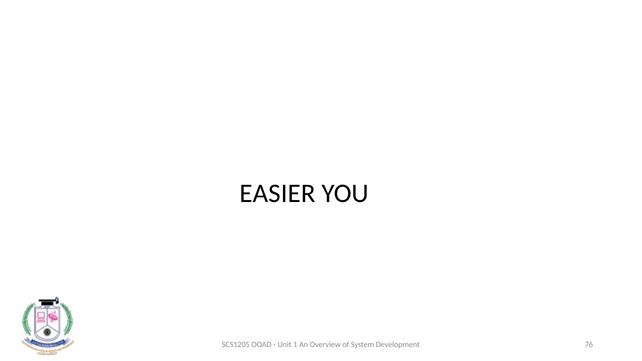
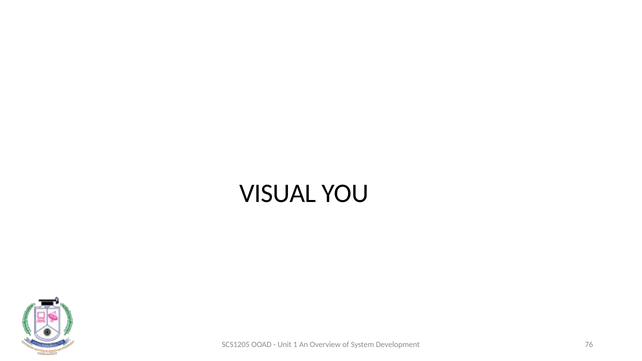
EASIER: EASIER -> VISUAL (278, 194)
